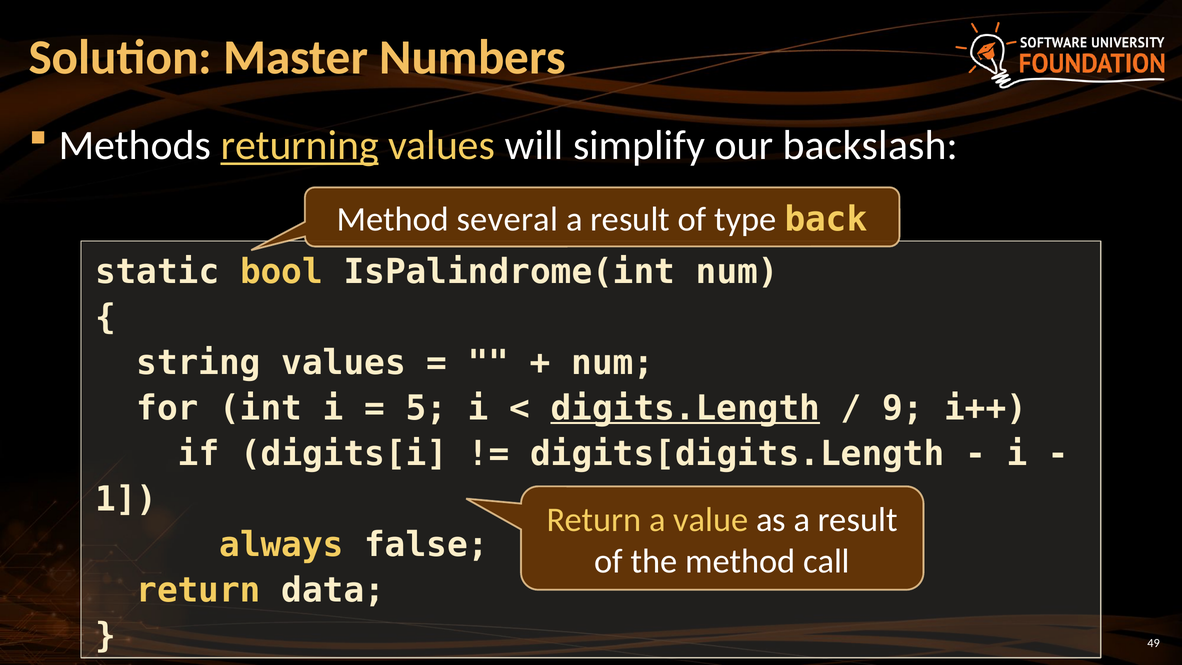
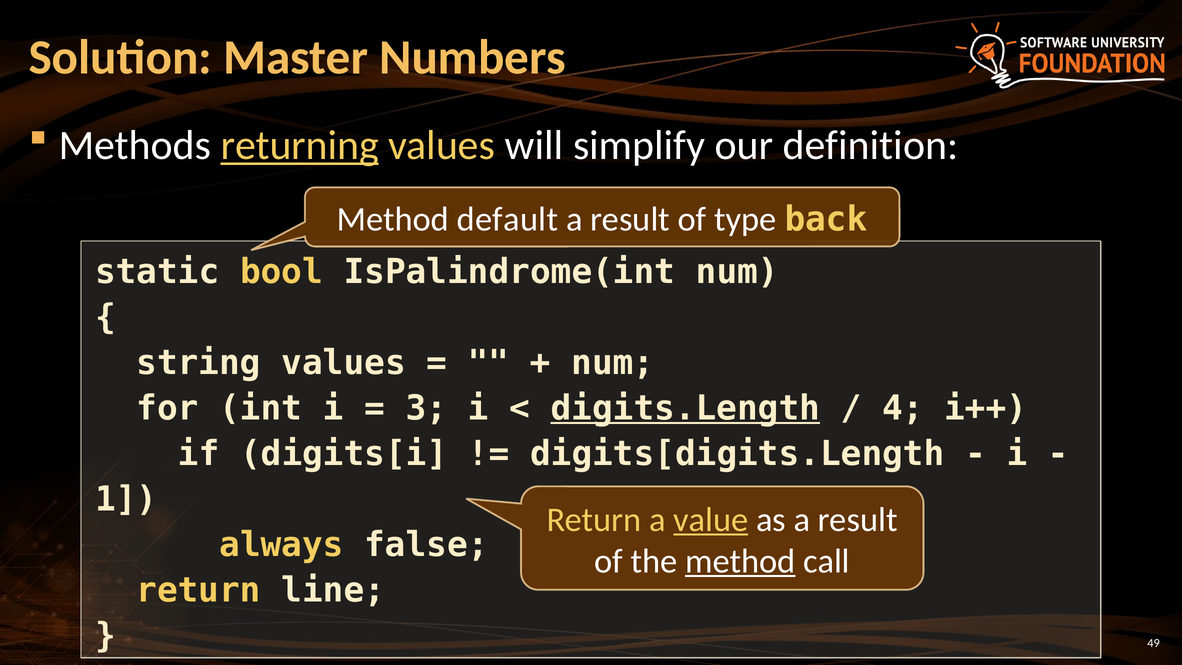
backslash: backslash -> definition (870, 146)
several: several -> default (507, 219)
5: 5 -> 3 (426, 408)
9: 9 -> 4 (903, 408)
value underline: none -> present (711, 520)
method underline: none -> present (740, 561)
data: data -> line (333, 590)
